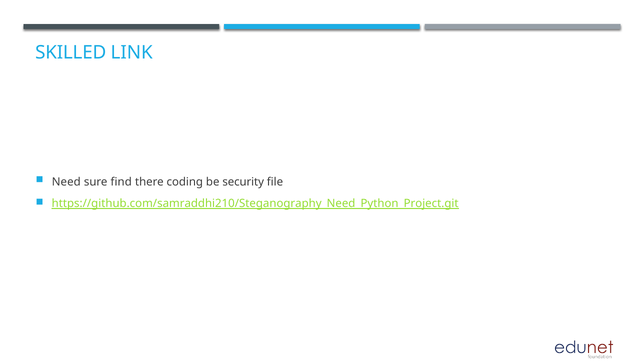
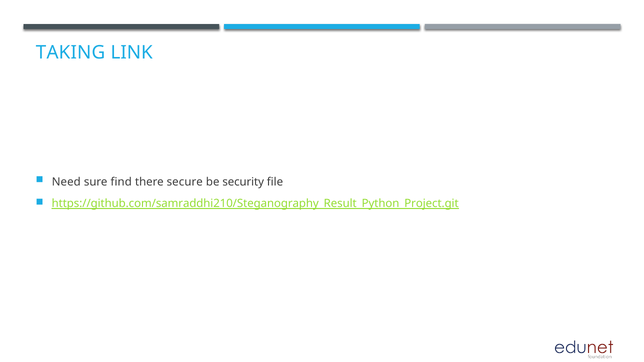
SKILLED: SKILLED -> TAKING (71, 53)
coding: coding -> secure (185, 182)
https://github.com/samraddhi210/Steganography_Need_Python_Project.git: https://github.com/samraddhi210/Steganography_Need_Python_Project.git -> https://github.com/samraddhi210/Steganography_Result_Python_Project.git (255, 203)
